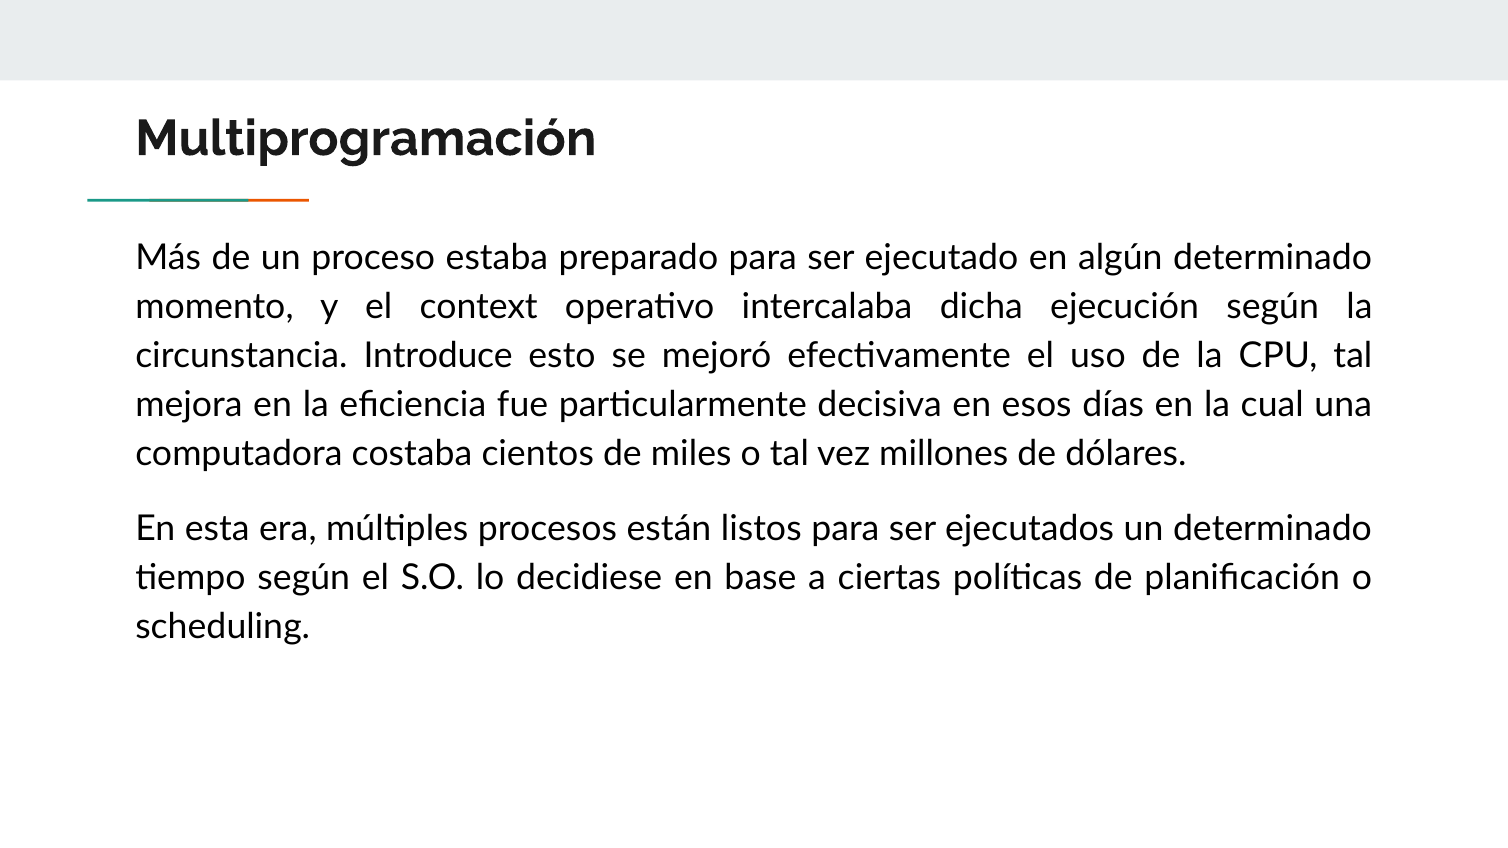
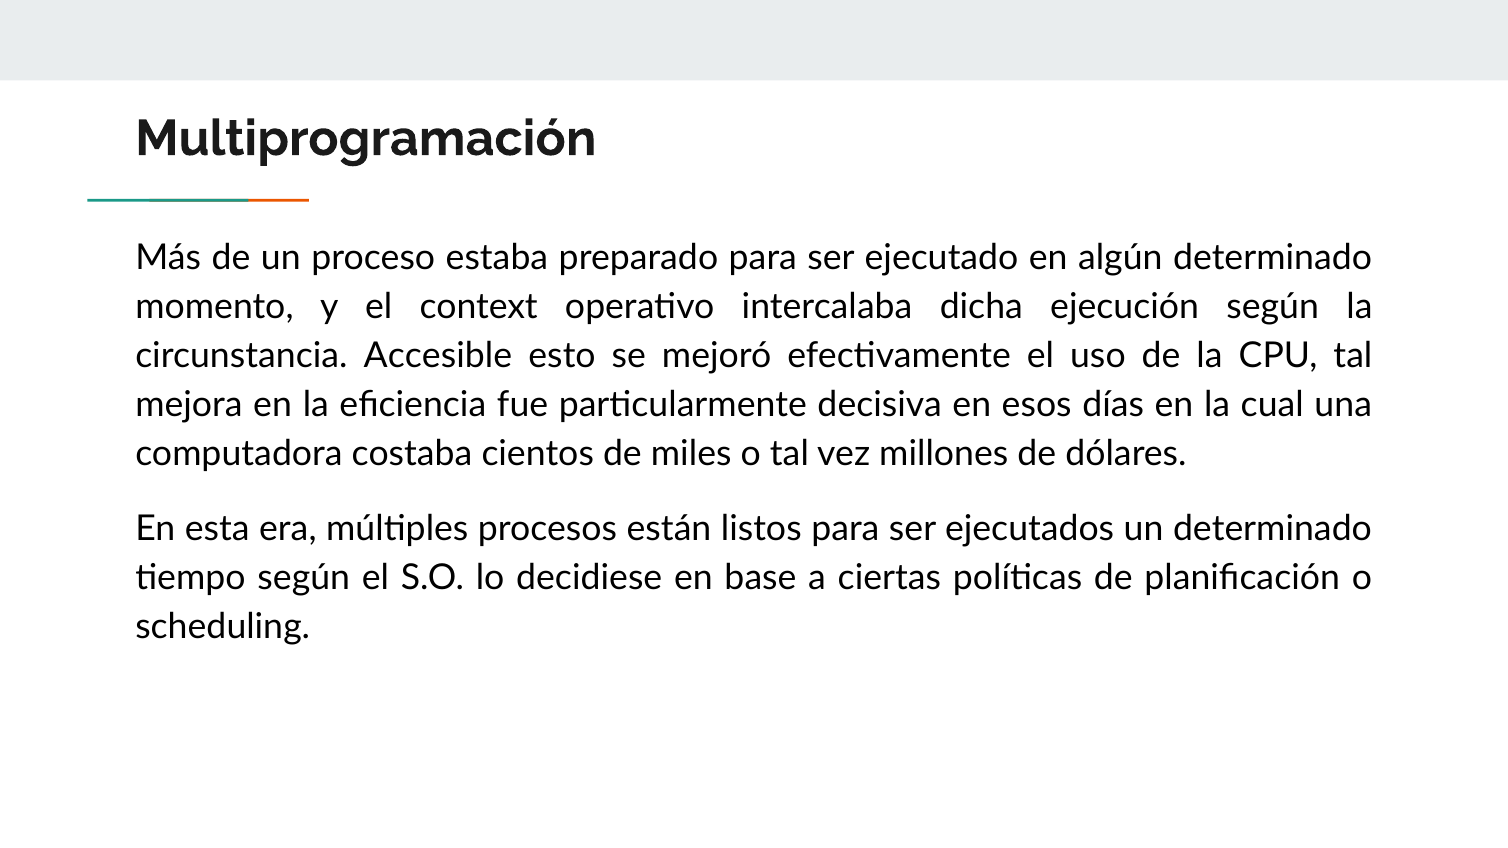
Introduce: Introduce -> Accesible (438, 356)
